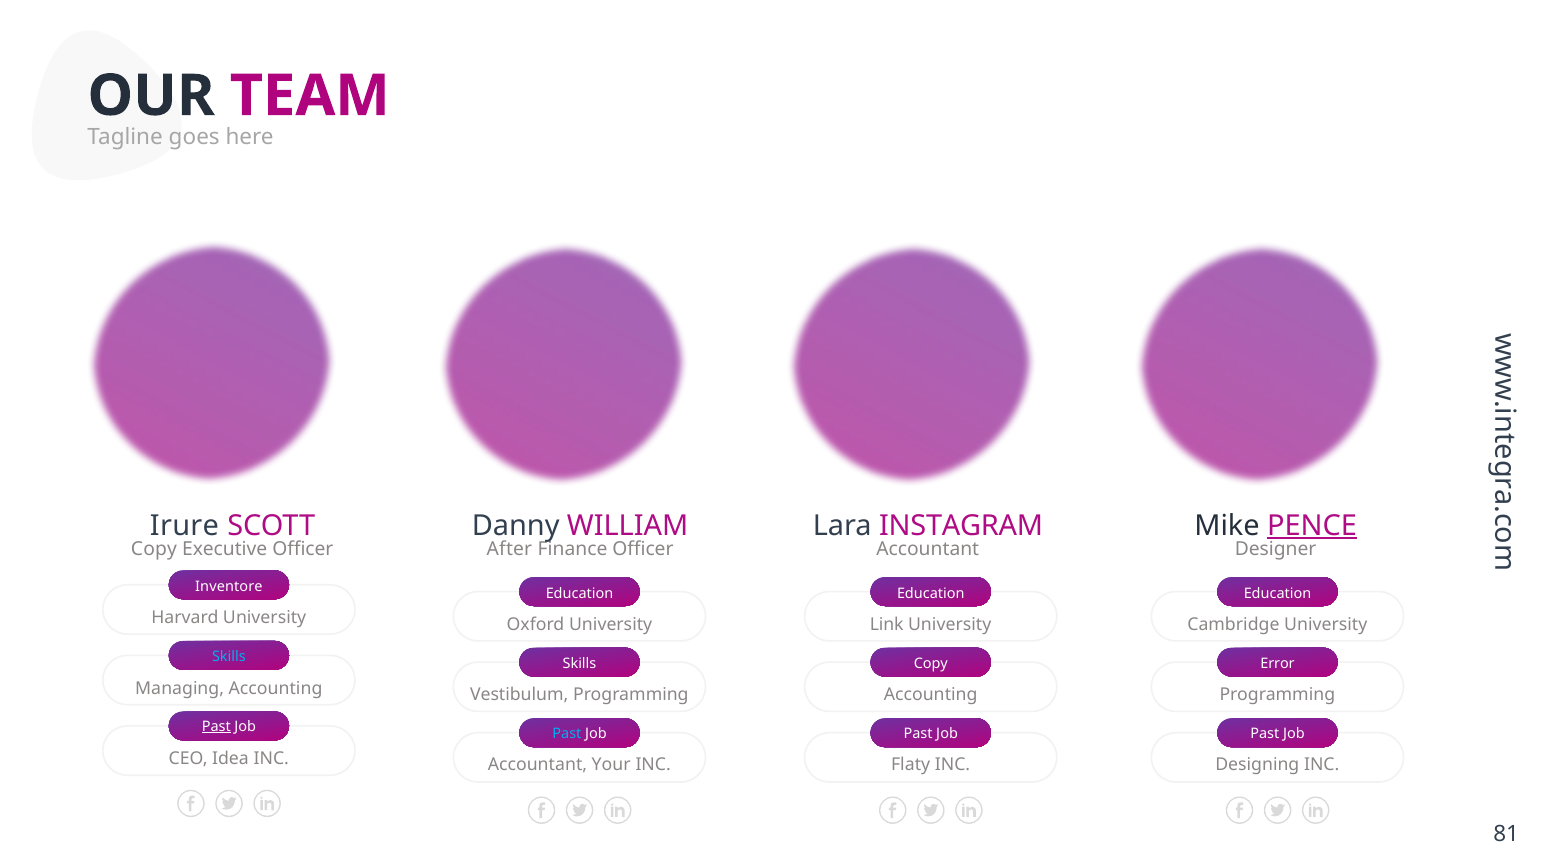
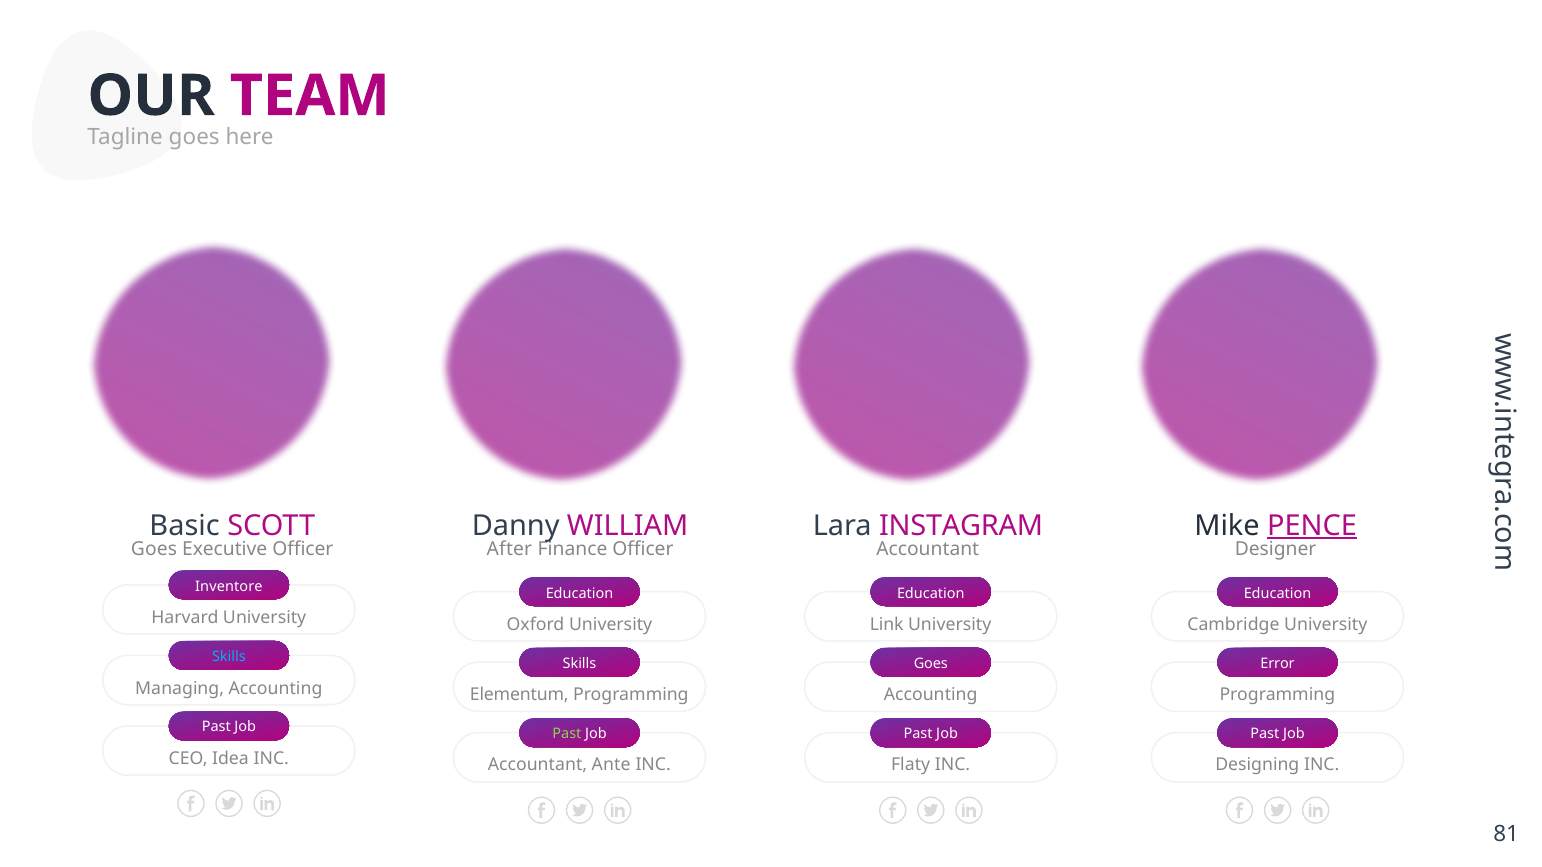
Irure: Irure -> Basic (185, 526)
Copy: Copy -> Goes (154, 549)
Copy: Copy -> Goes (931, 664)
Vestibulum: Vestibulum -> Elementum (519, 695)
Past underline: present -> none (216, 727)
Past colour: light blue -> light green (567, 734)
Your: Your -> Ante (611, 765)
